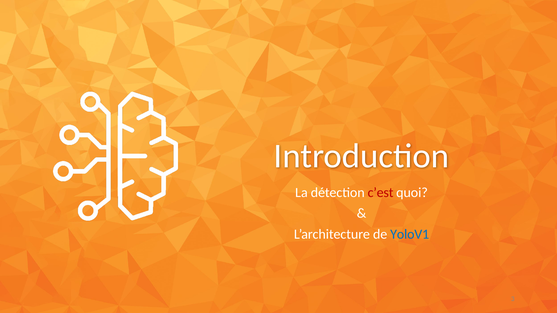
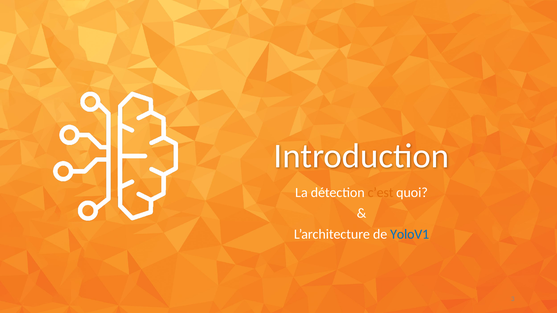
c’est colour: red -> orange (381, 193)
